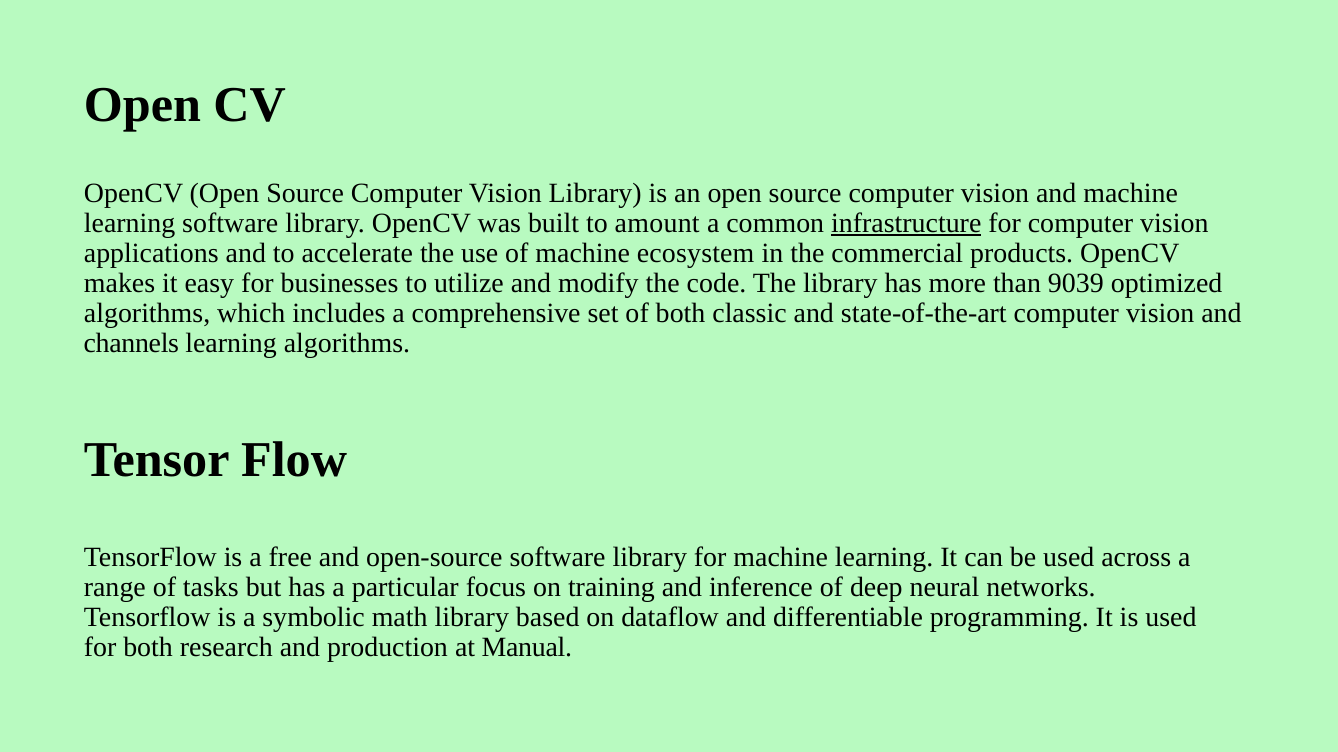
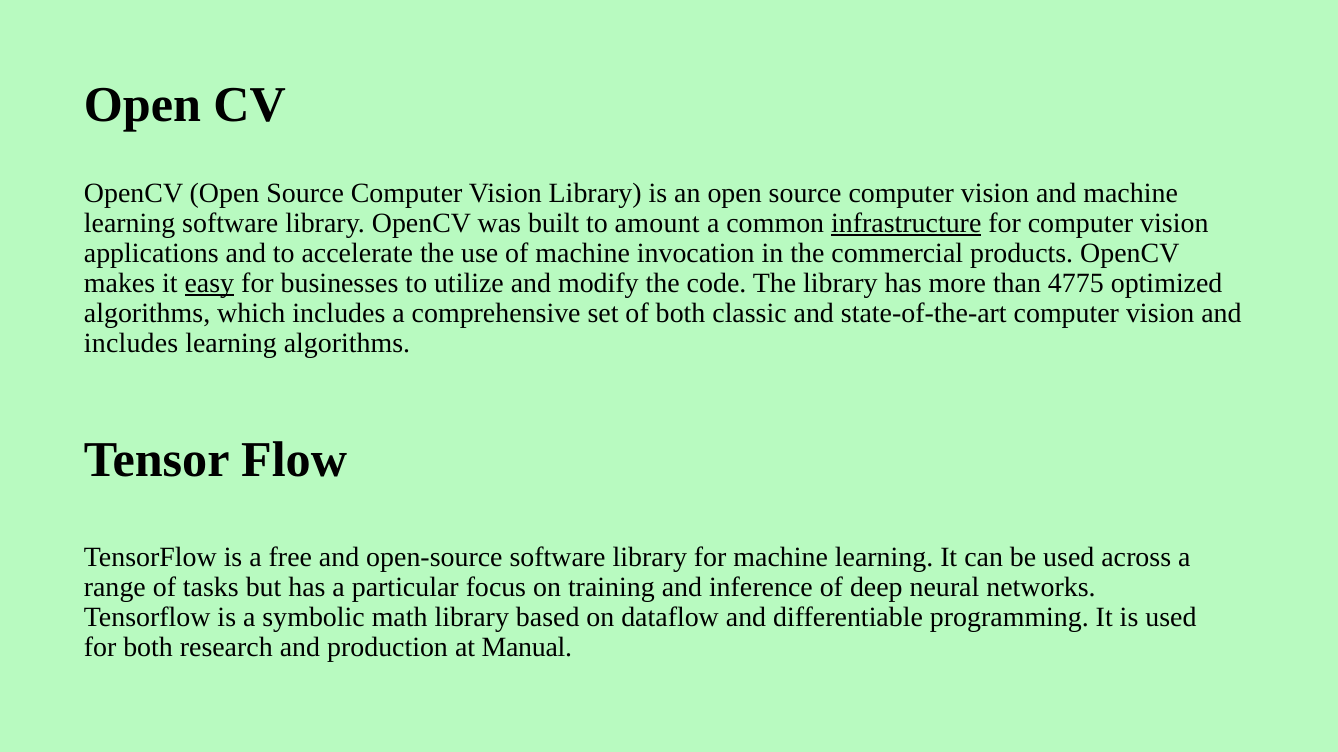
ecosystem: ecosystem -> invocation (696, 253)
easy underline: none -> present (209, 283)
9039: 9039 -> 4775 (1076, 283)
channels: channels -> includes (131, 344)
